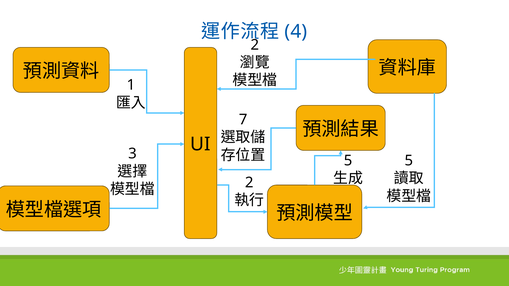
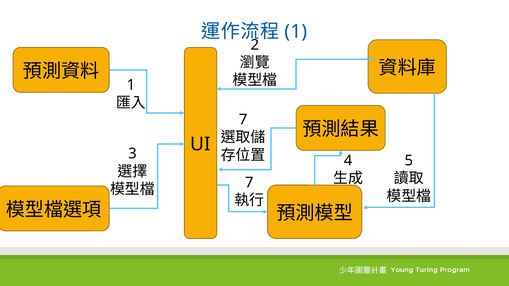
4: 4 -> 1 (296, 32)
5: 5 -> 4 (348, 161)
2: 2 -> 7 (249, 183)
